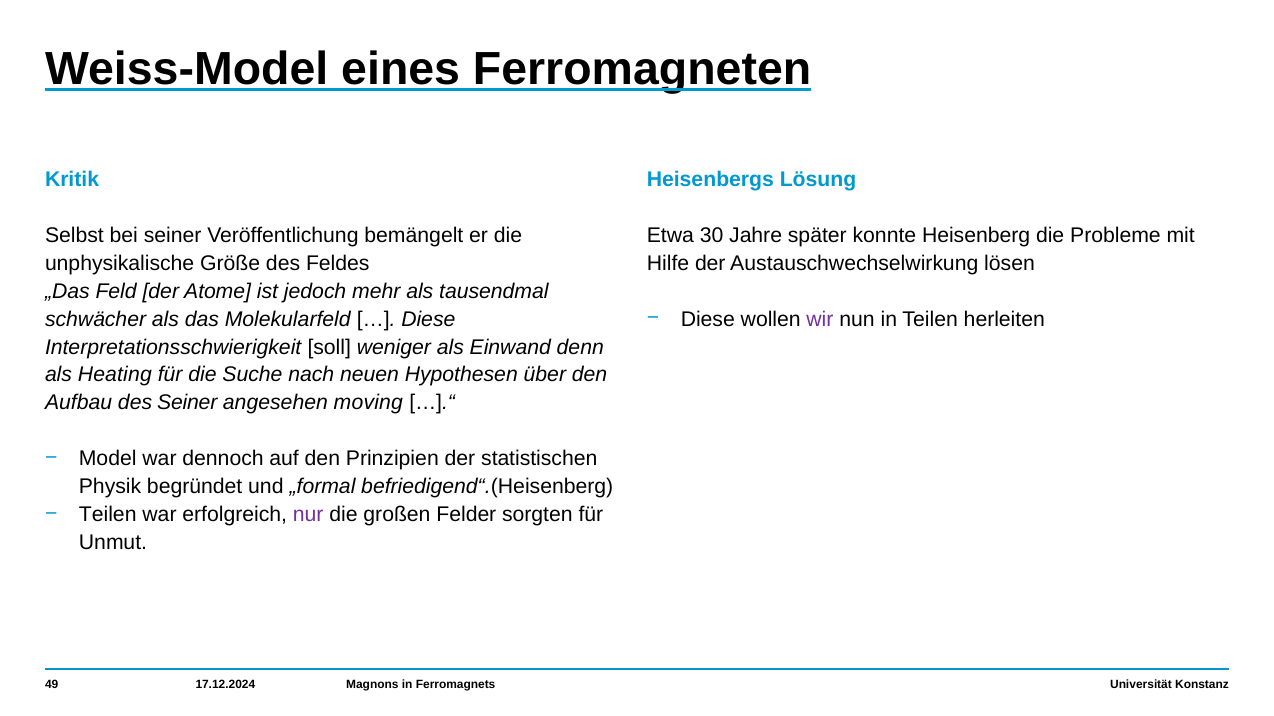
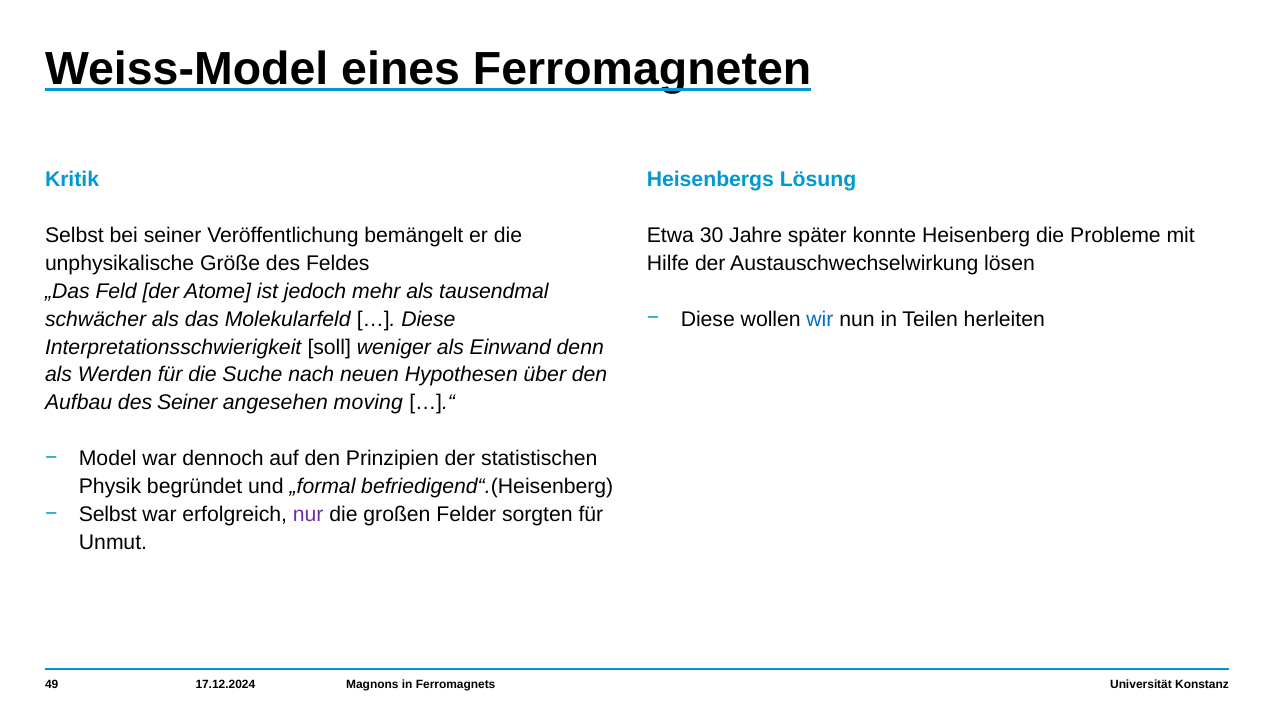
wir colour: purple -> blue (820, 319)
Heating: Heating -> Werden (115, 375)
Teilen: Teilen -> Selbst (108, 515)
